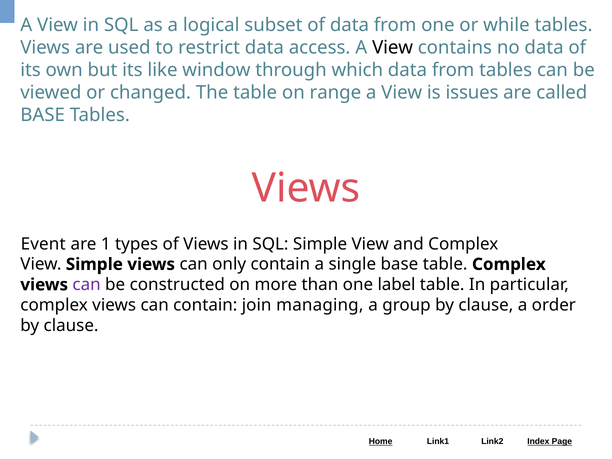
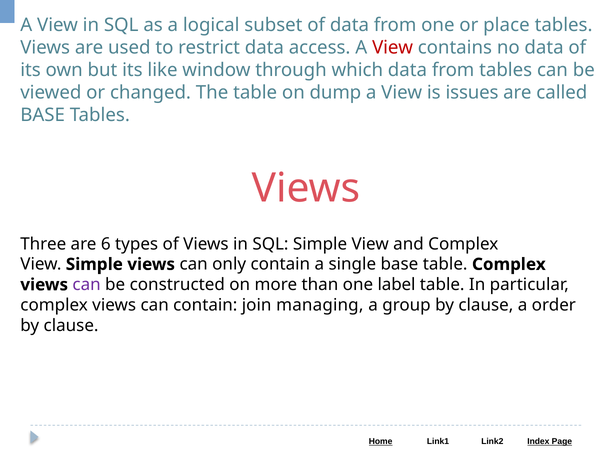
while: while -> place (506, 25)
View colour: black -> red (393, 48)
range: range -> dump (335, 92)
Event: Event -> Three (43, 244)
1: 1 -> 6 (106, 244)
